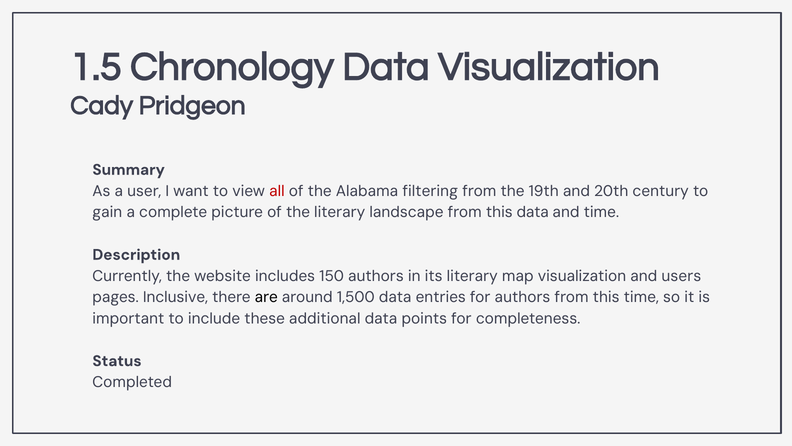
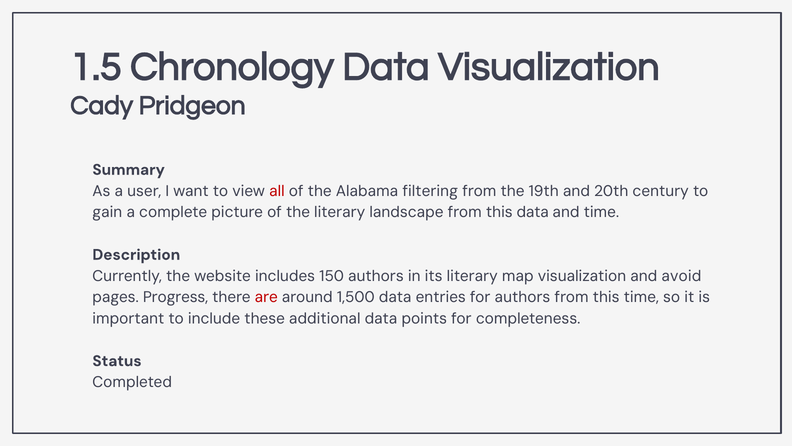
users: users -> avoid (681, 276)
Inclusive: Inclusive -> Progress (176, 297)
are colour: black -> red (266, 297)
